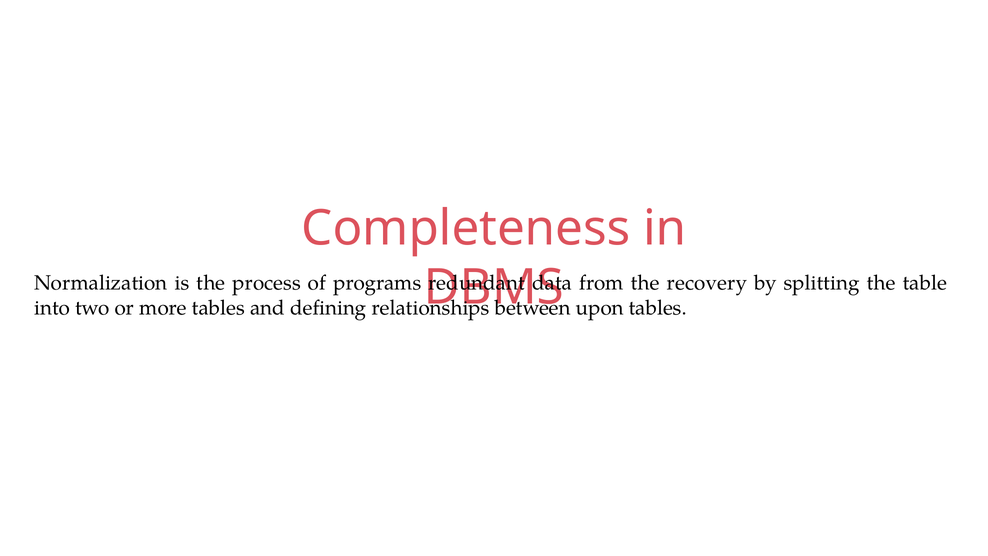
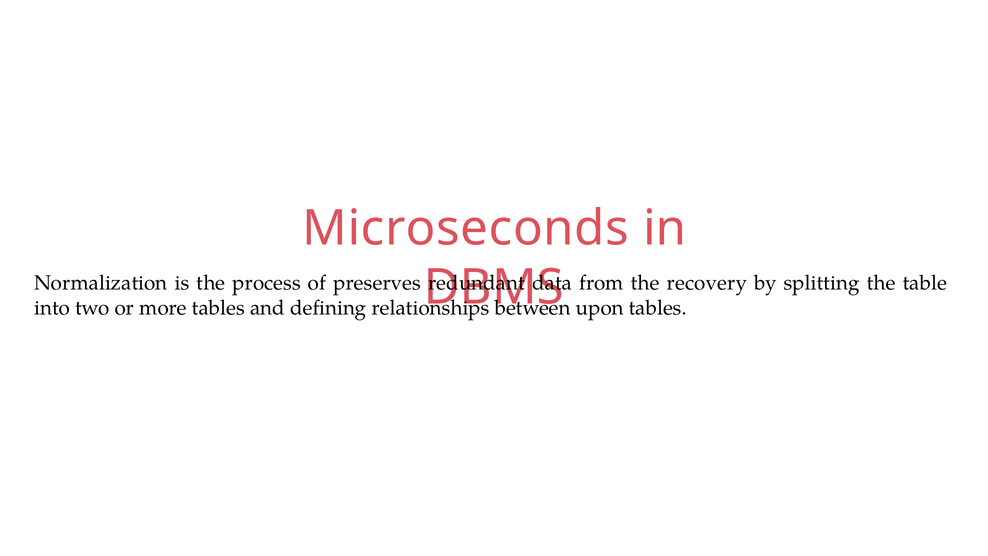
Completeness: Completeness -> Microseconds (466, 228)
programs: programs -> preserves (377, 283)
